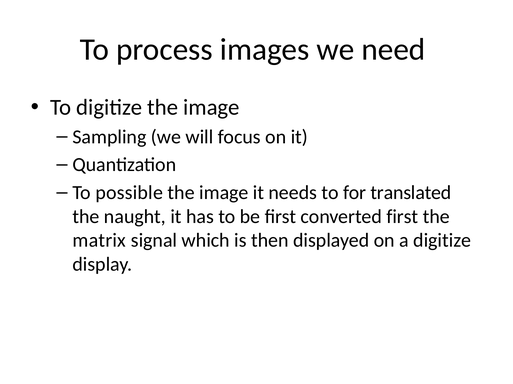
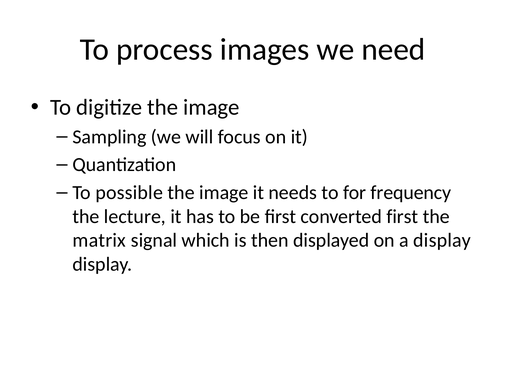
translated: translated -> frequency (411, 193)
naught: naught -> lecture (135, 217)
a digitize: digitize -> display (442, 241)
